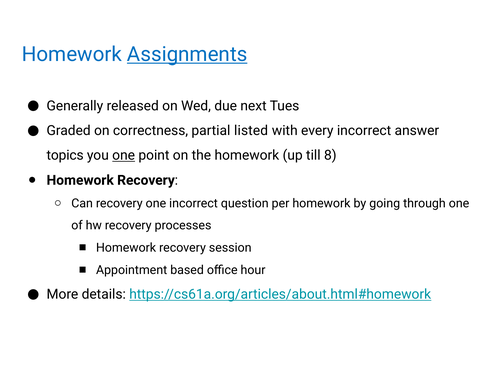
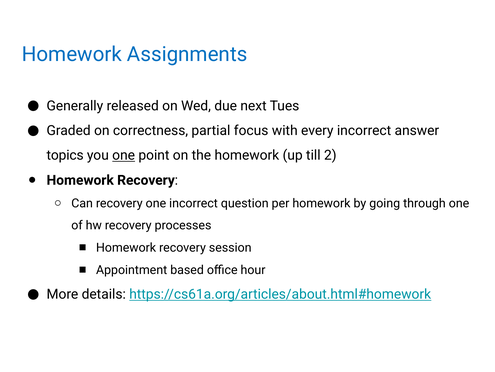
Assignments underline: present -> none (187, 54)
listed: listed -> focus (251, 130)
8: 8 -> 2 (330, 155)
